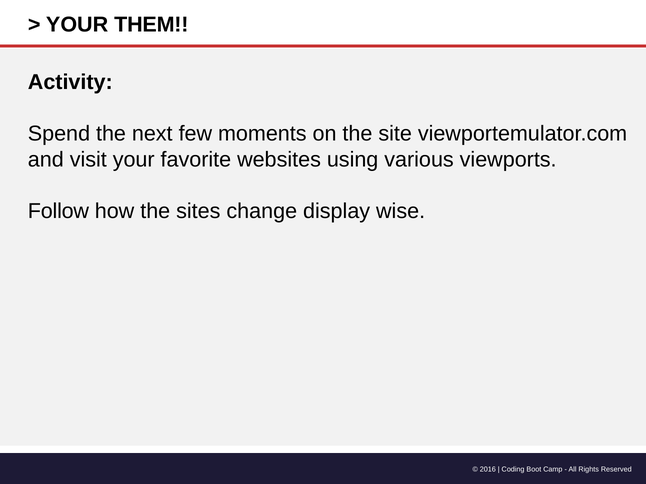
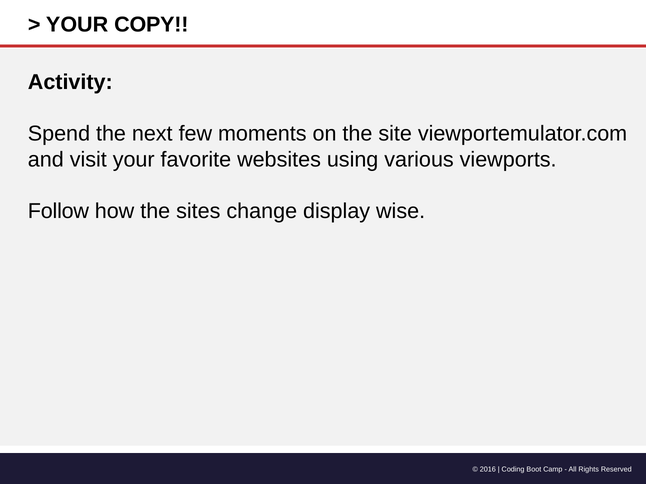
THEM: THEM -> COPY (151, 25)
